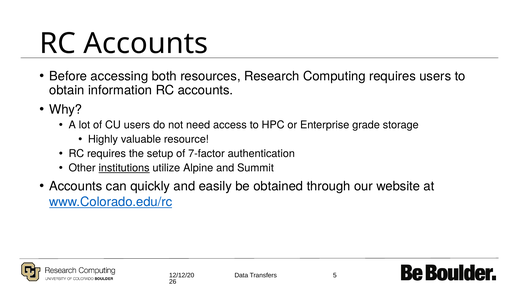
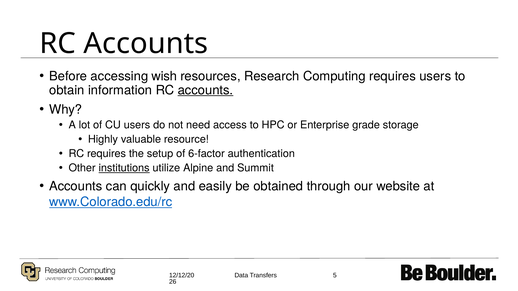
both: both -> wish (164, 76)
accounts underline: none -> present (206, 90)
7-factor: 7-factor -> 6-factor (206, 154)
